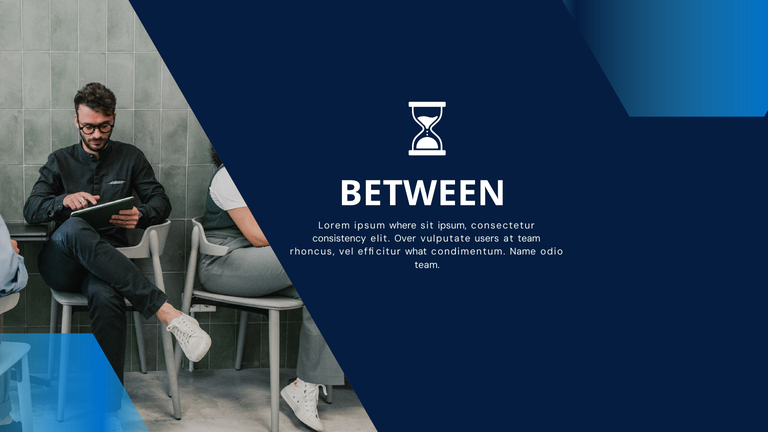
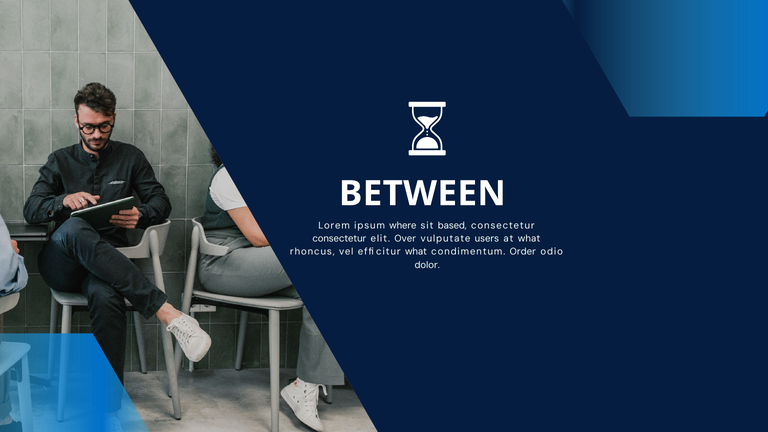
sit ipsum: ipsum -> based (452, 225)
consistency: consistency -> consectetur (339, 239)
at team: team -> what (529, 239)
Name: Name -> Order (523, 252)
team: team -> dolor (427, 265)
